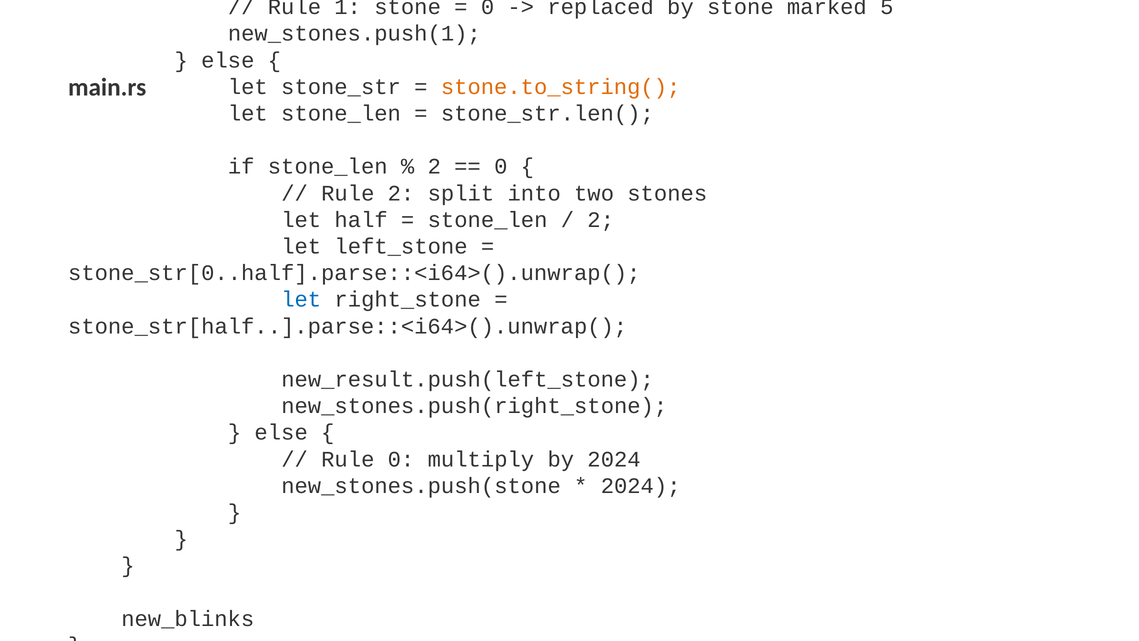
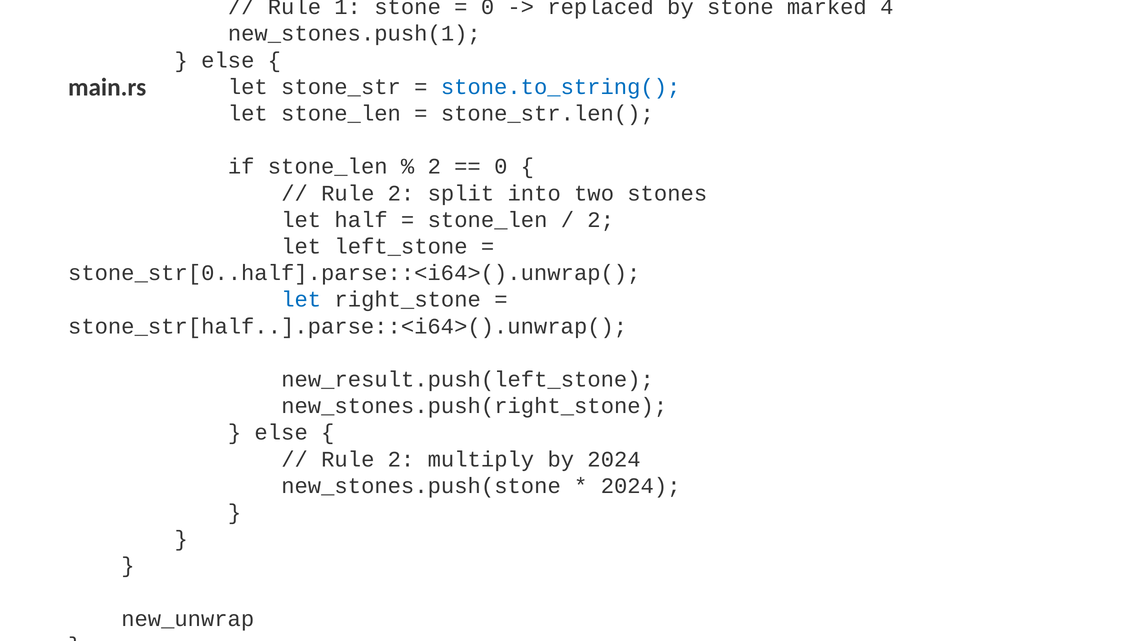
5: 5 -> 4 (887, 7)
stone.to_string( colour: orange -> blue (561, 87)
0: 0 -> 2 (401, 459)
new_blinks: new_blinks -> new_unwrap (188, 619)
